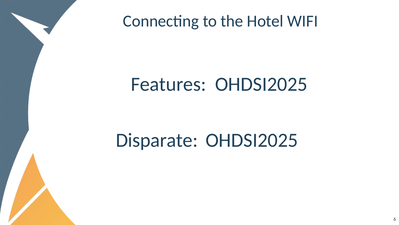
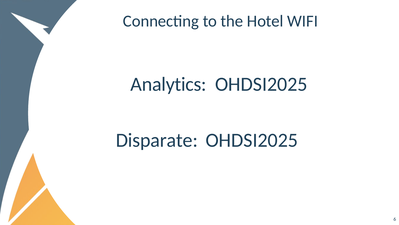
Features: Features -> Analytics (169, 84)
